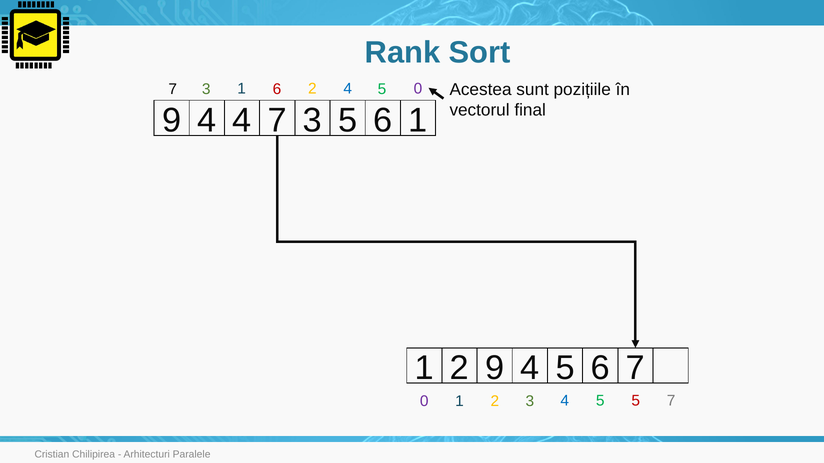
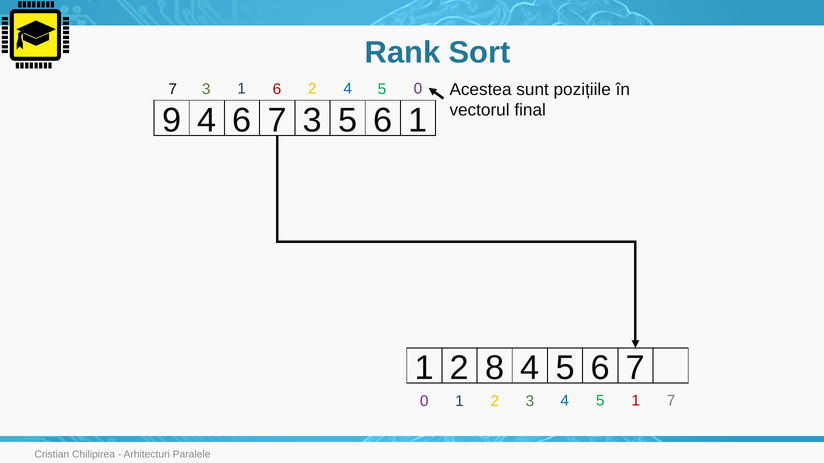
4 4: 4 -> 6 (242, 120)
2 9: 9 -> 8 (495, 368)
5 5: 5 -> 1 (636, 401)
